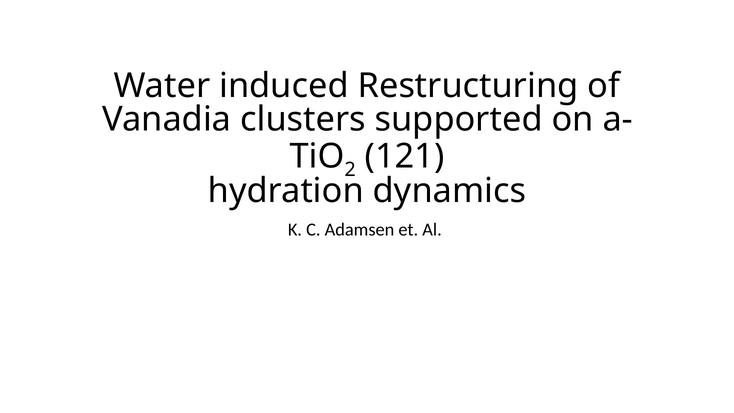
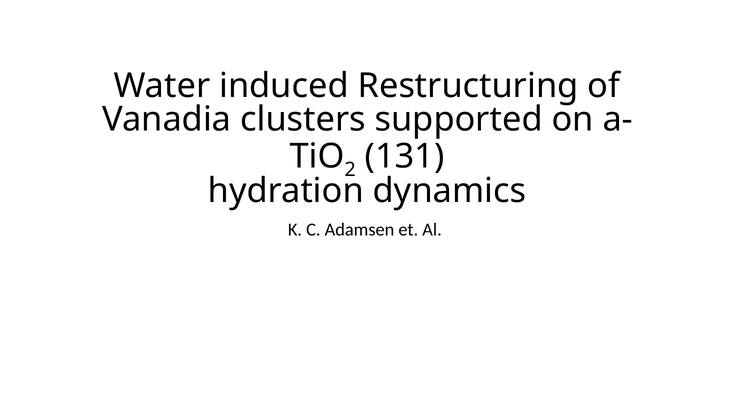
121: 121 -> 131 (405, 156)
